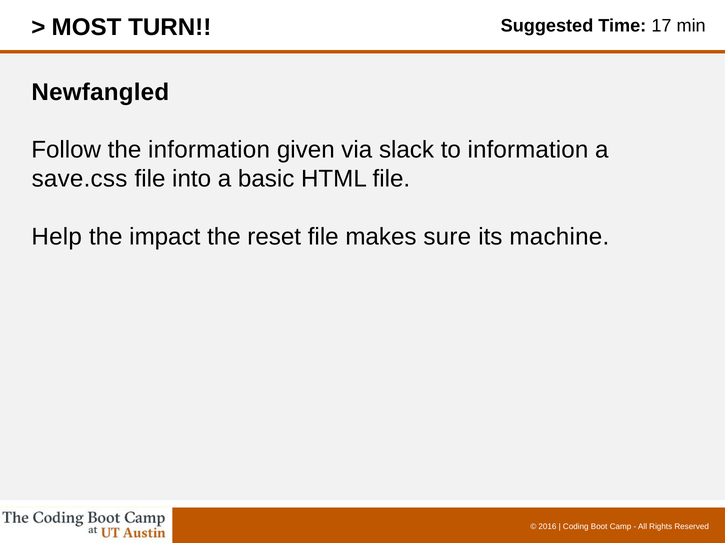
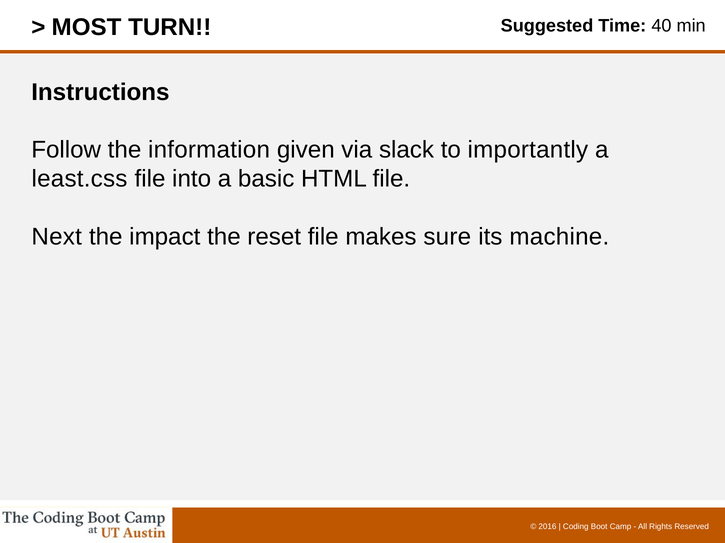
17: 17 -> 40 (661, 26)
Newfangled: Newfangled -> Instructions (100, 92)
to information: information -> importantly (528, 150)
save.css: save.css -> least.css (79, 179)
Help: Help -> Next (57, 237)
